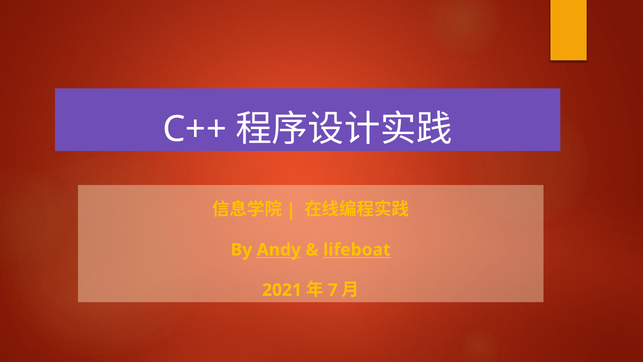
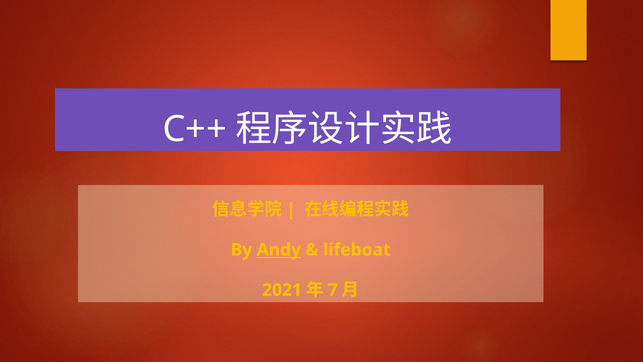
lifeboat underline: present -> none (357, 250)
